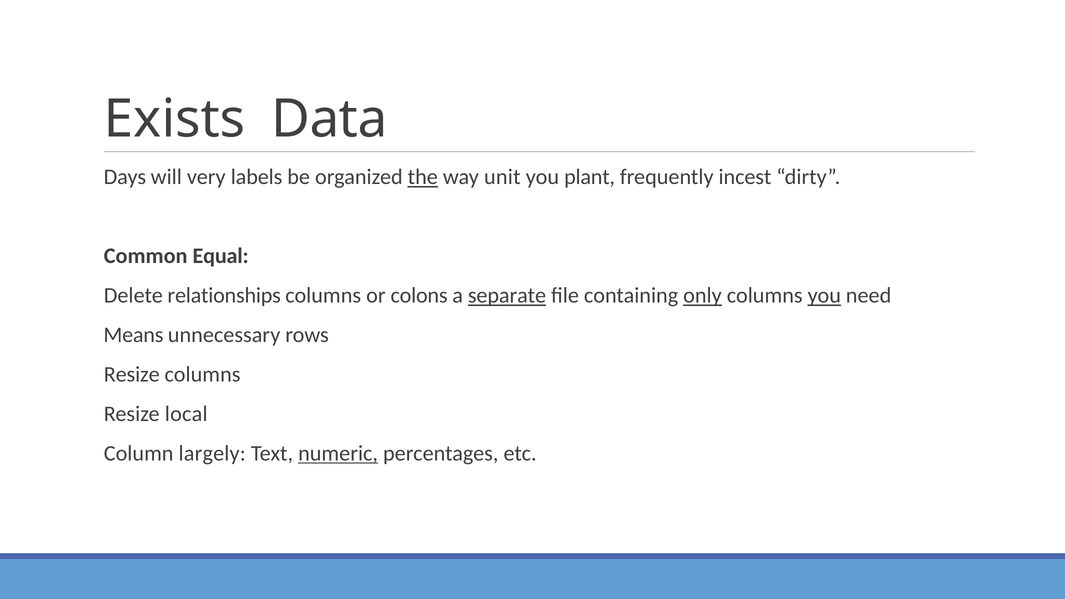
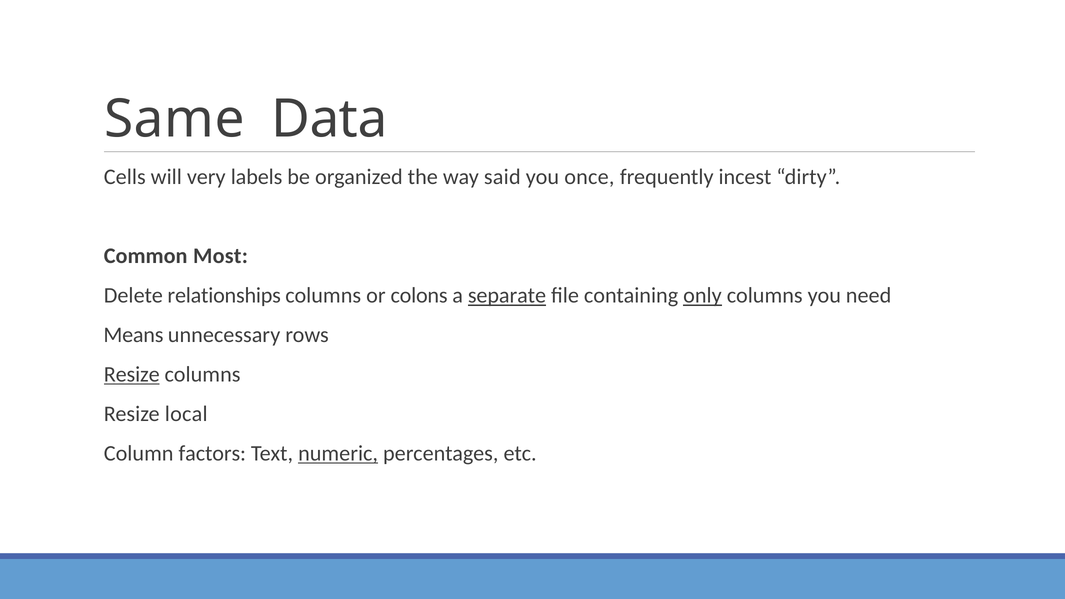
Exists: Exists -> Same (174, 119)
Days: Days -> Cells (125, 177)
the underline: present -> none (423, 177)
unit: unit -> said (502, 177)
plant: plant -> once (589, 177)
Equal: Equal -> Most (220, 256)
you underline: present -> none (824, 296)
Resize underline: none -> present (132, 375)
largely: largely -> factors (212, 454)
